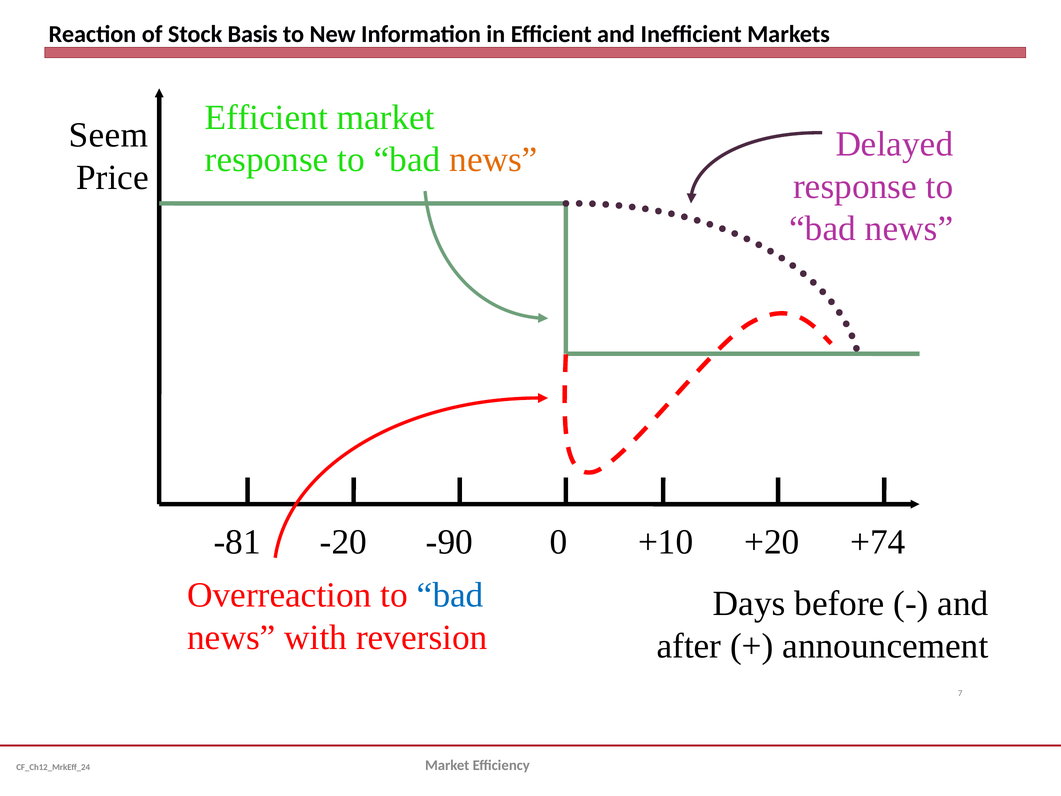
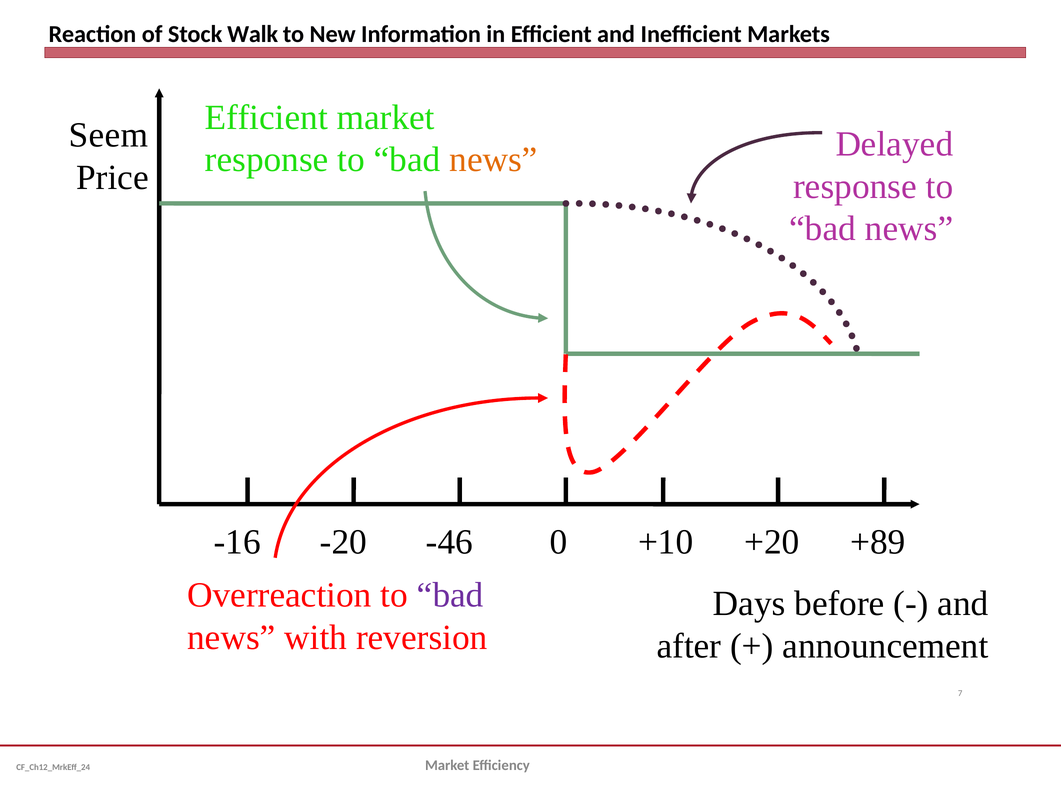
Basis: Basis -> Walk (253, 34)
-81: -81 -> -16 (237, 542)
-90: -90 -> -46 (449, 542)
+74: +74 -> +89 (878, 542)
bad colour: blue -> purple (450, 595)
